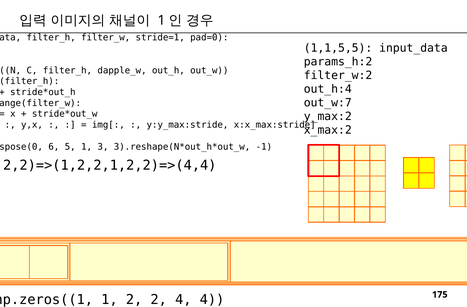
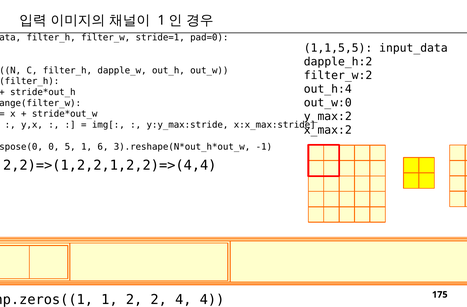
params_h:2: params_h:2 -> dapple_h:2 (338, 62)
out_w:7: out_w:7 -> out_w:0 (328, 103)
6: 6 -> 0 (54, 147)
3: 3 -> 6 (103, 147)
